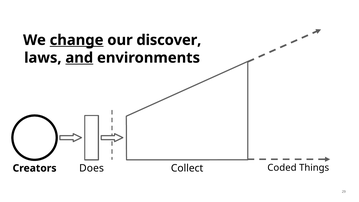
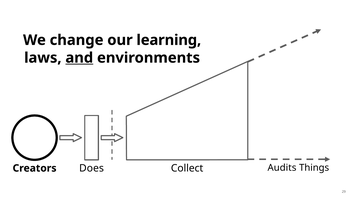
change underline: present -> none (77, 40)
discover: discover -> learning (169, 40)
Coded: Coded -> Audits (282, 168)
